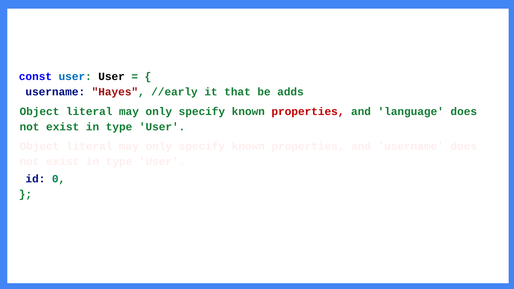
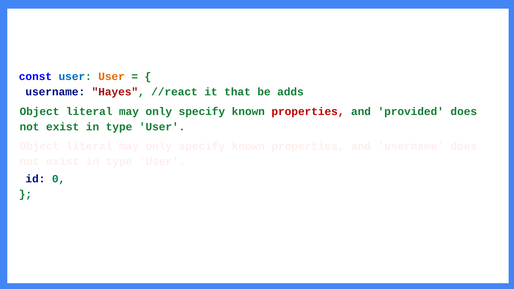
User colour: black -> orange (112, 77)
//early: //early -> //react (174, 92)
language: language -> provided (411, 111)
